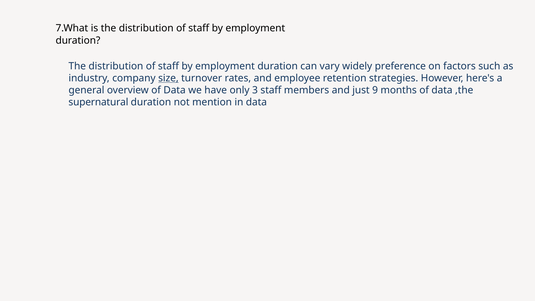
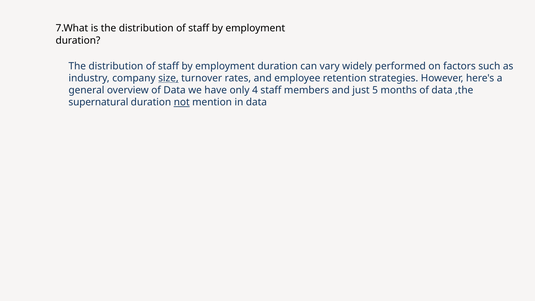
preference: preference -> performed (400, 66)
3: 3 -> 4 (255, 90)
9: 9 -> 5 (375, 90)
not underline: none -> present (182, 102)
